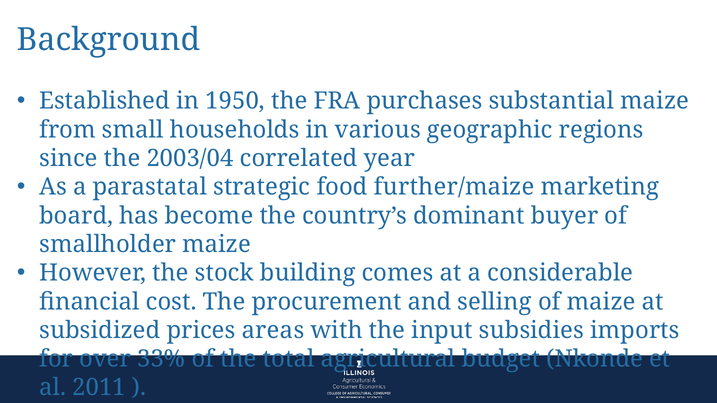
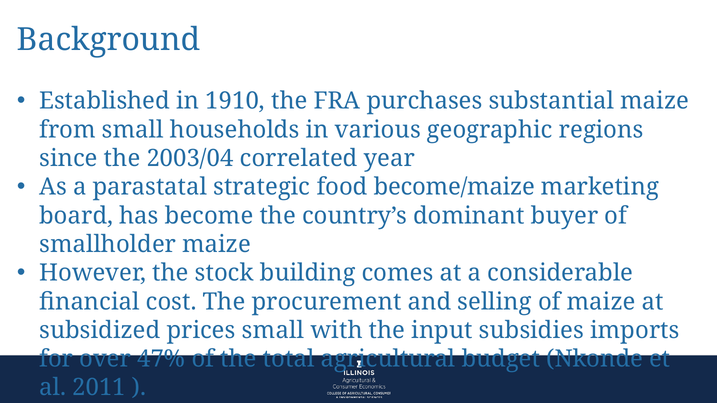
1950: 1950 -> 1910 (235, 101)
further/maize: further/maize -> become/maize (454, 187)
prices areas: areas -> small (273, 331)
33%: 33% -> 47% (161, 359)
